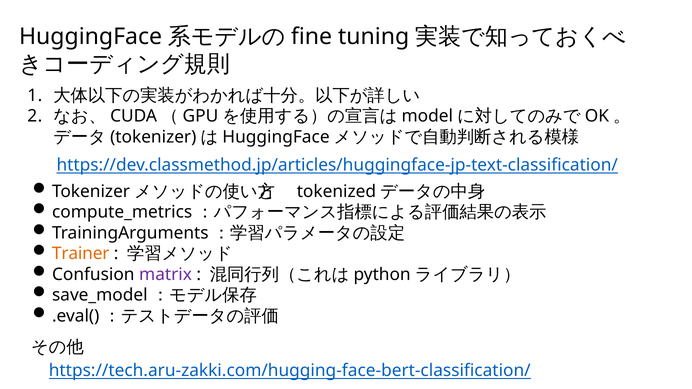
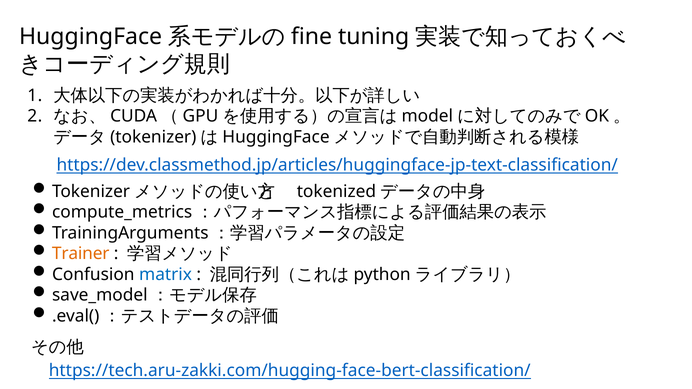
matrix colour: purple -> blue (166, 275)
